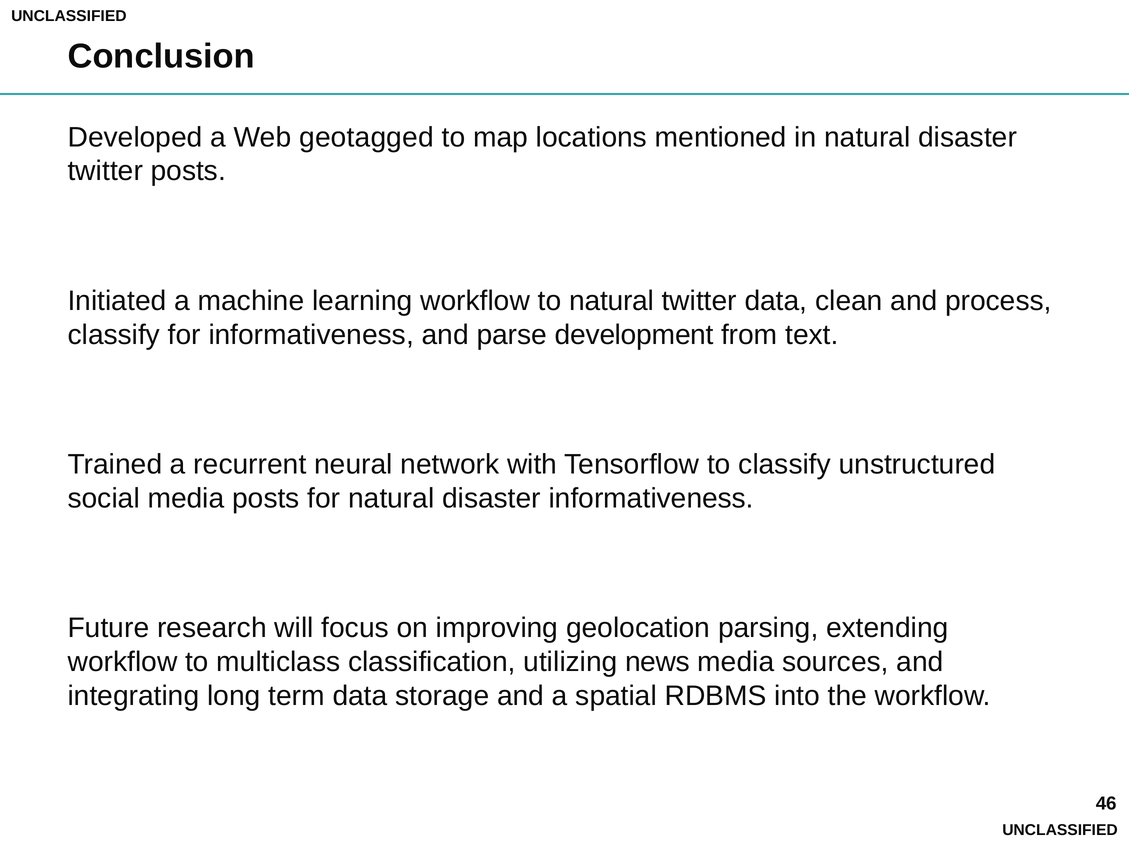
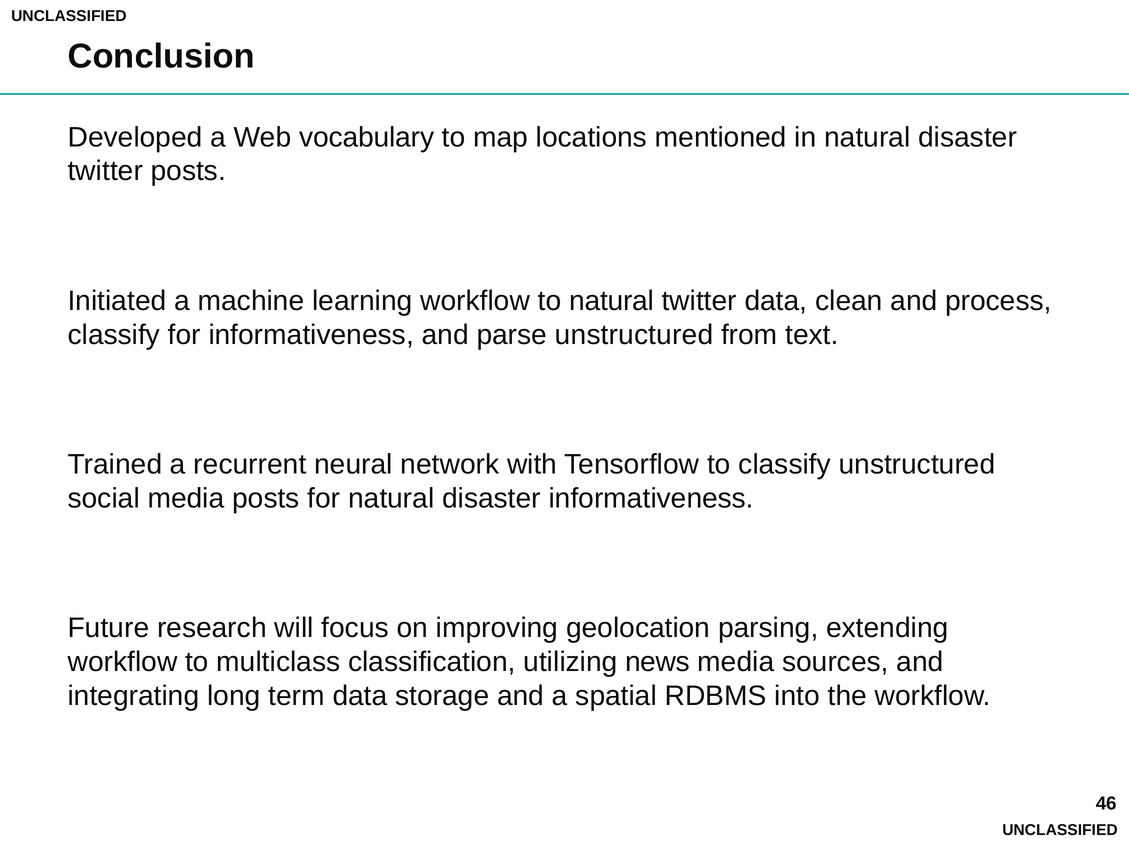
geotagged: geotagged -> vocabulary (367, 137)
parse development: development -> unstructured (634, 335)
